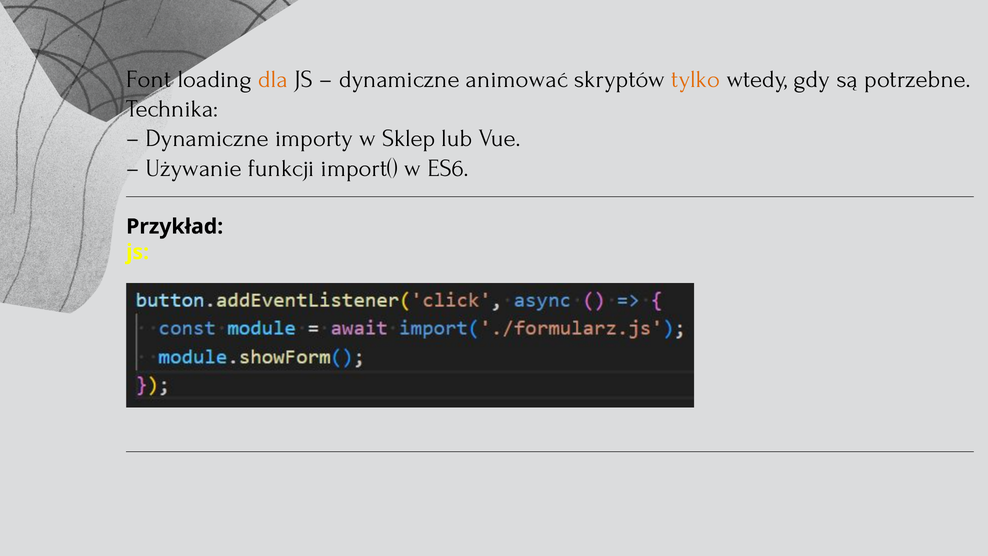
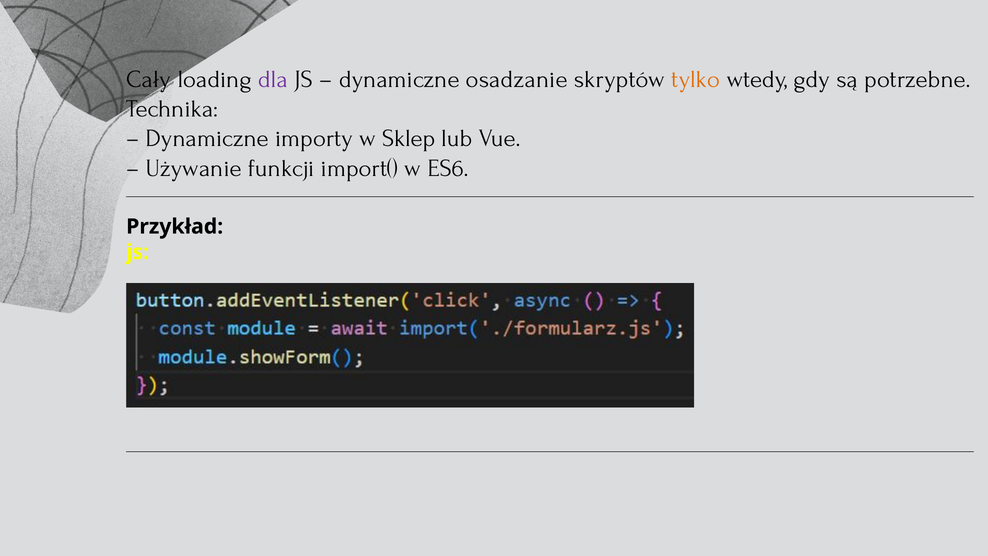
Font: Font -> Cały (149, 79)
dla colour: orange -> purple (273, 79)
animować: animować -> osadzanie (517, 79)
